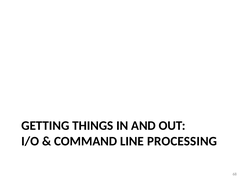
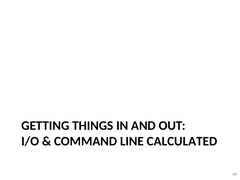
PROCESSING: PROCESSING -> CALCULATED (182, 141)
